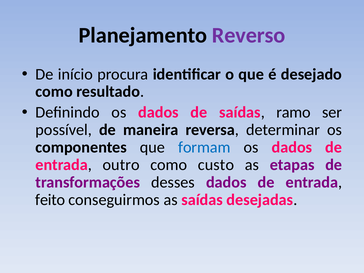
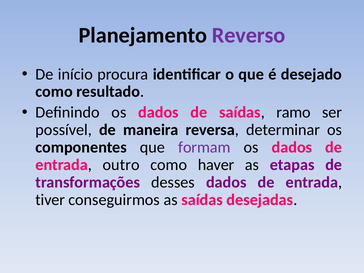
formam colour: blue -> purple (204, 147)
custo: custo -> haver (216, 165)
feito: feito -> tiver (50, 200)
